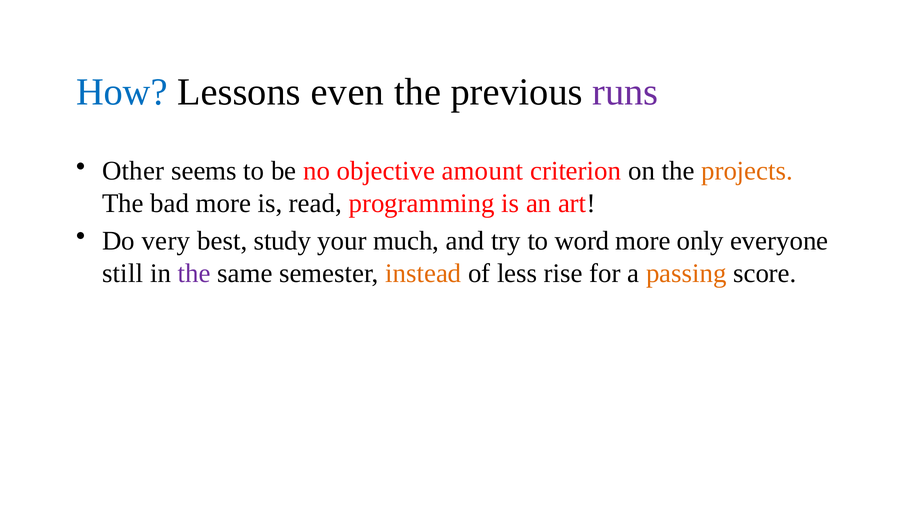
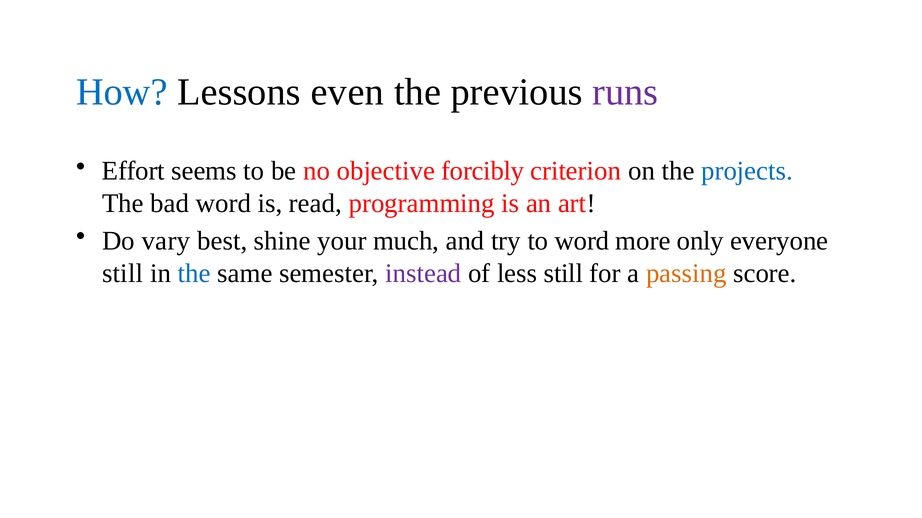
Other: Other -> Effort (133, 171)
amount: amount -> forcibly (483, 171)
projects colour: orange -> blue (747, 171)
bad more: more -> word (223, 204)
very: very -> vary (166, 241)
study: study -> shine (282, 241)
the colour: purple -> blue (194, 274)
instead colour: orange -> purple (423, 274)
less rise: rise -> still (563, 274)
